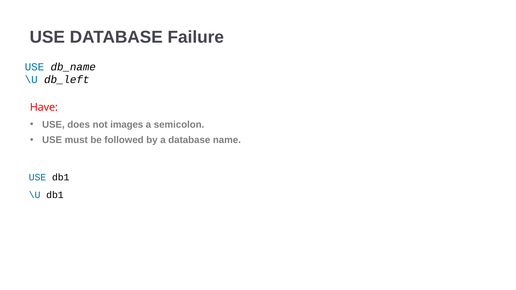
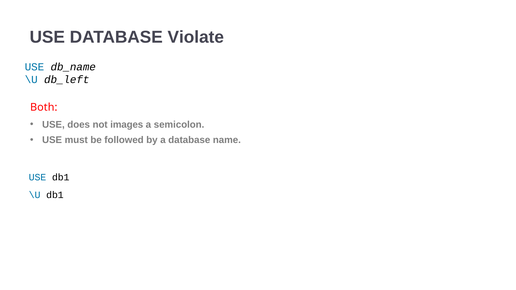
Failure: Failure -> Violate (196, 37)
Have: Have -> Both (44, 107)
